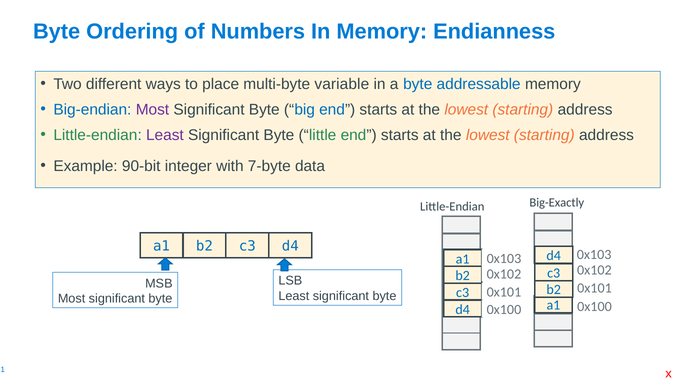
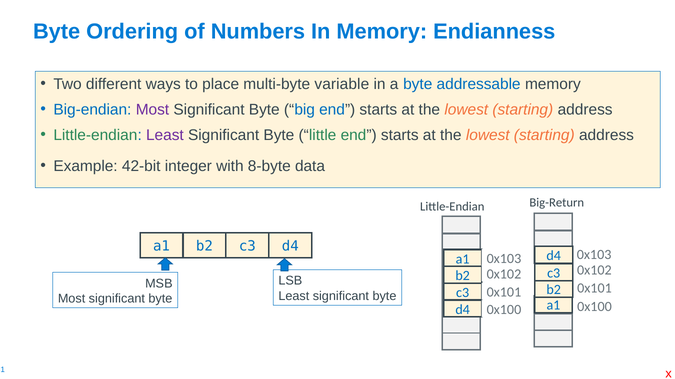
90-bit: 90-bit -> 42-bit (141, 166)
7-byte: 7-byte -> 8-byte (269, 166)
Big-Exactly: Big-Exactly -> Big-Return (557, 203)
